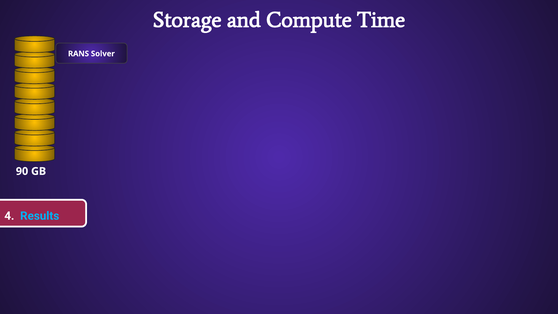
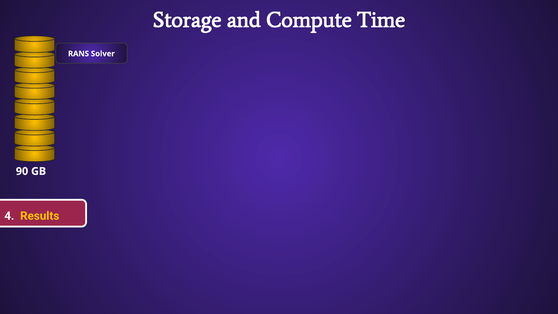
Results colour: light blue -> yellow (40, 216)
